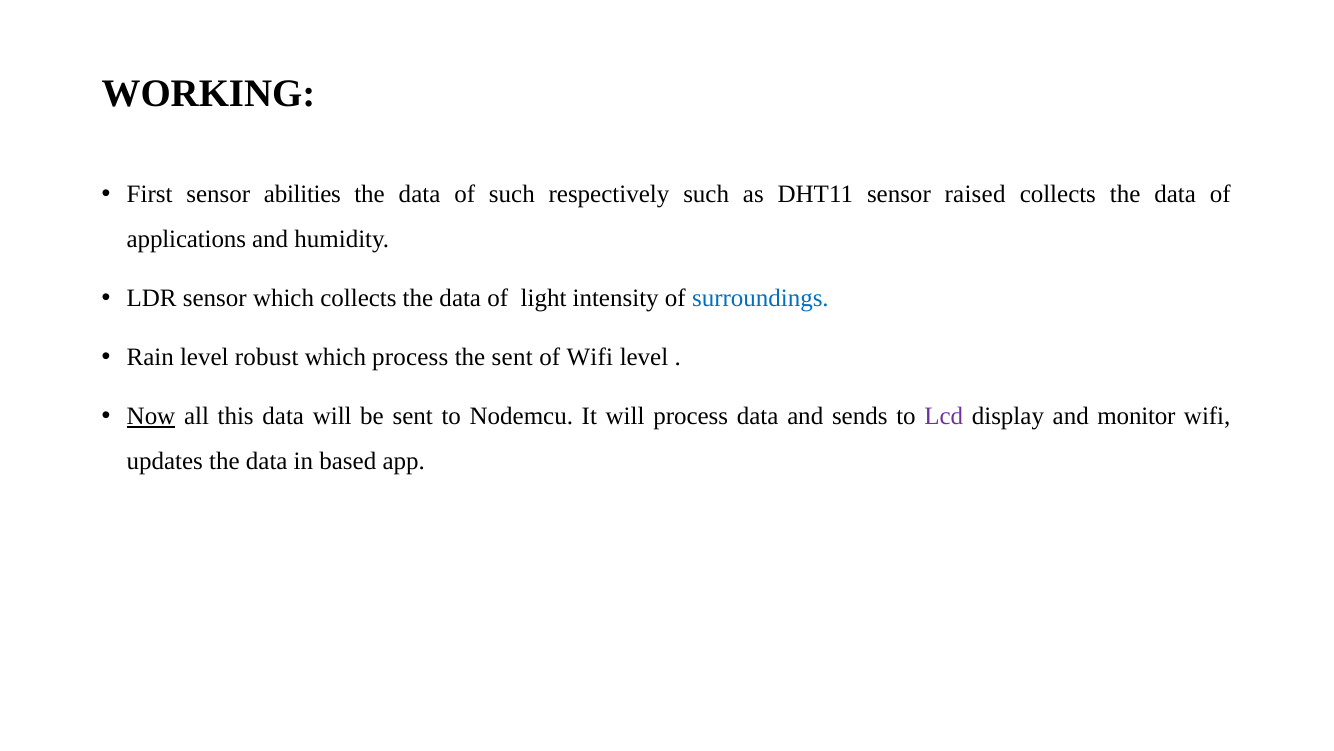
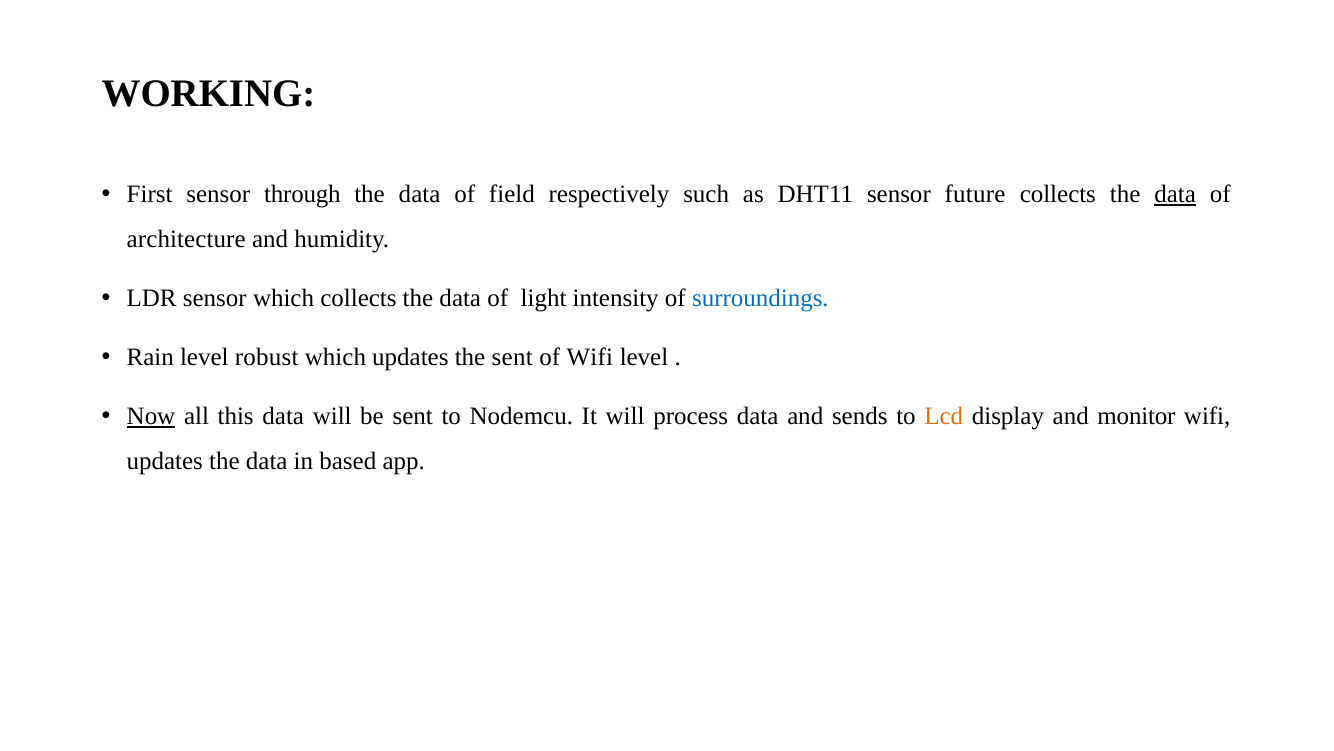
abilities: abilities -> through (302, 194)
of such: such -> field (512, 194)
raised: raised -> future (975, 194)
data underline: none -> present (1175, 194)
applications: applications -> architecture (186, 239)
which process: process -> updates (410, 357)
Lcd colour: purple -> orange (944, 416)
